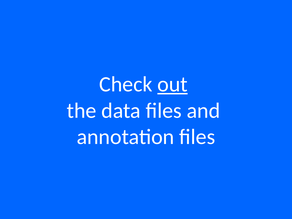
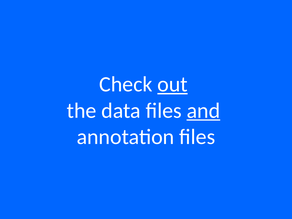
and underline: none -> present (203, 111)
